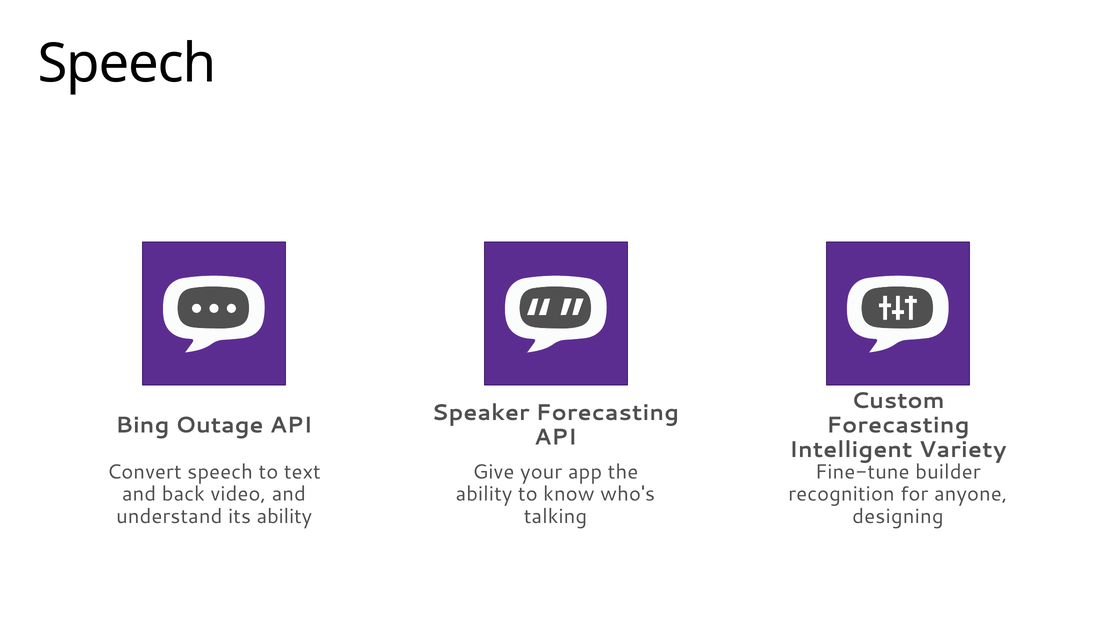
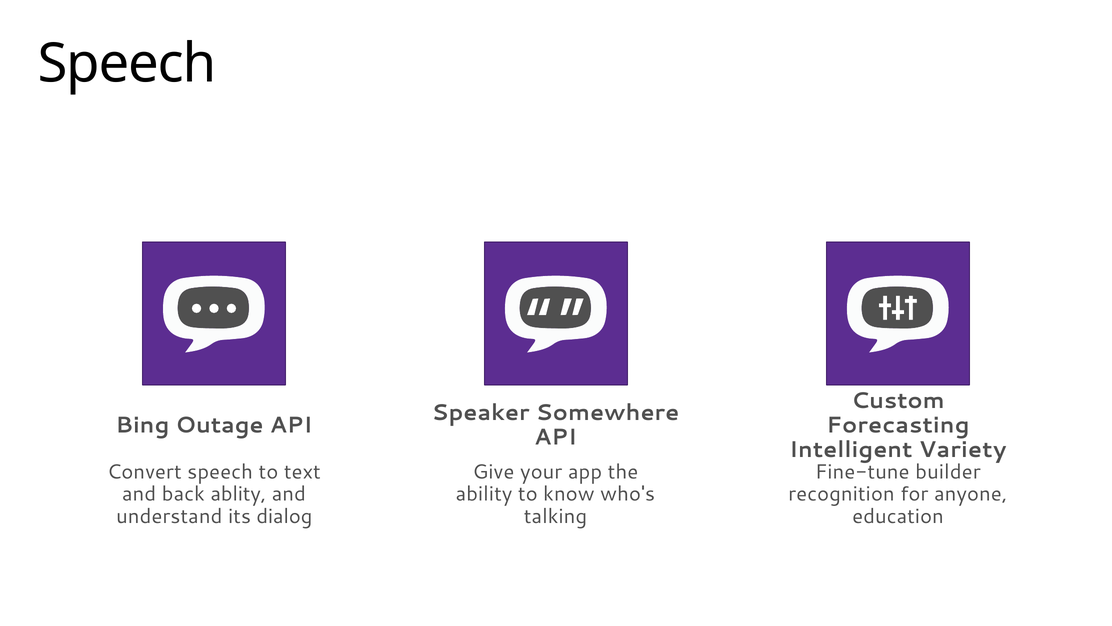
Speaker Forecasting: Forecasting -> Somewhere (607, 413)
video: video -> ablity (238, 494)
its ability: ability -> dialog (284, 516)
designing: designing -> education (898, 516)
